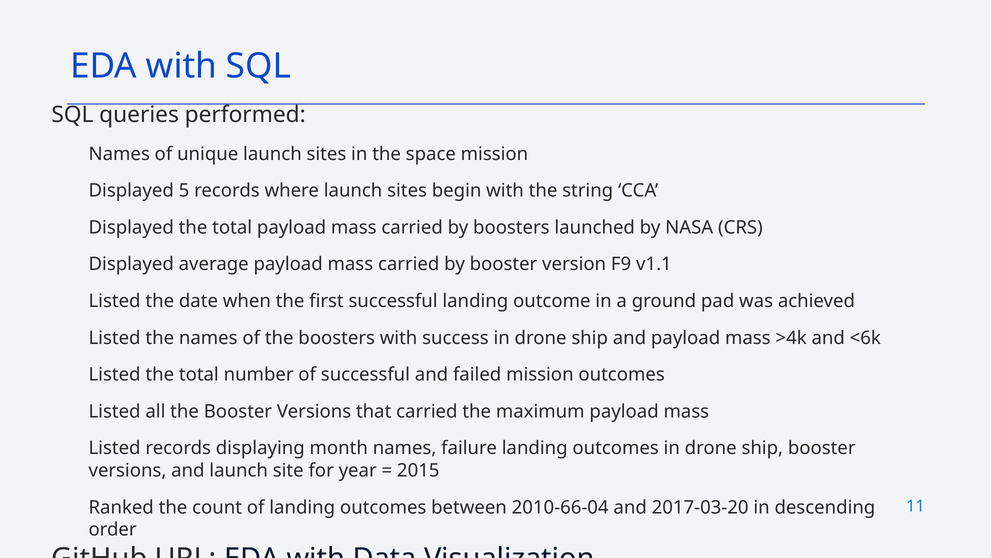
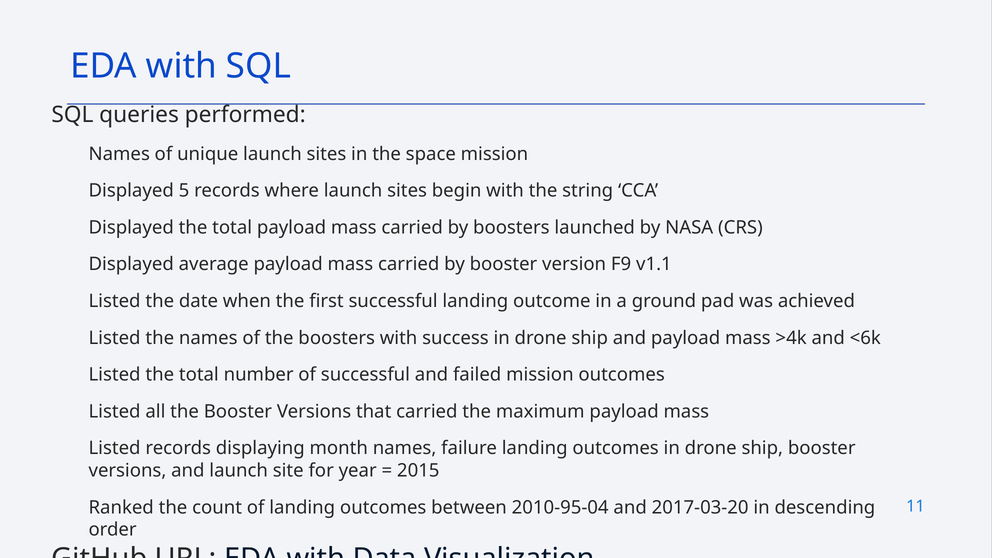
2010-66-04: 2010-66-04 -> 2010-95-04 (560, 507)
